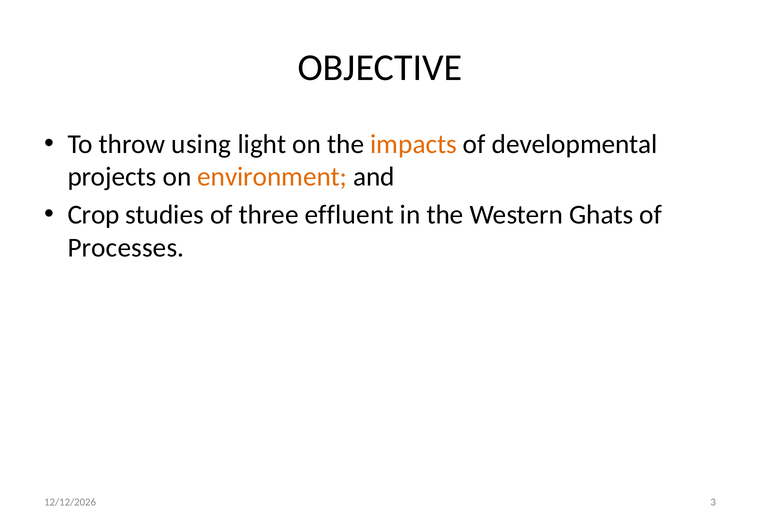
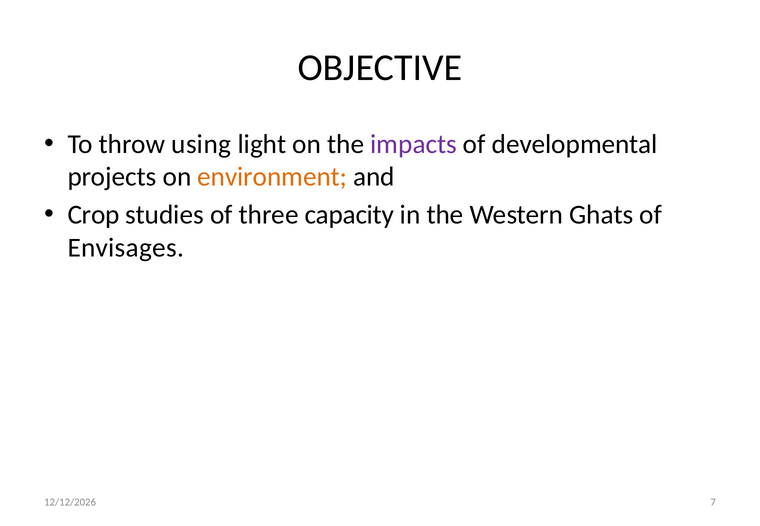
impacts colour: orange -> purple (414, 144)
effluent: effluent -> capacity (349, 215)
Processes: Processes -> Envisages (126, 248)
3: 3 -> 7 (713, 502)
